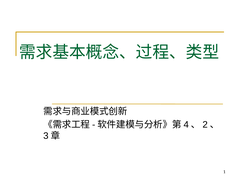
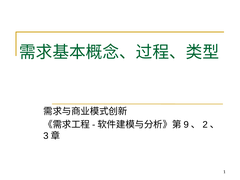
4: 4 -> 9 (186, 125)
